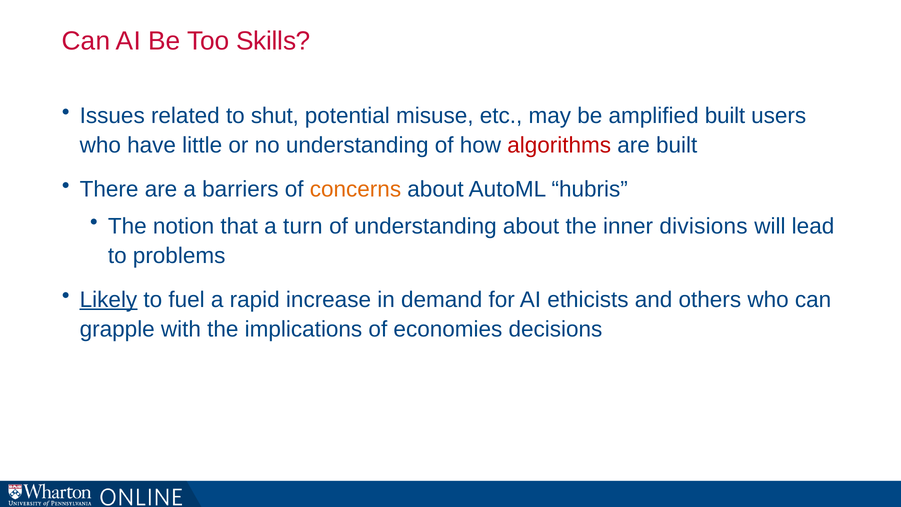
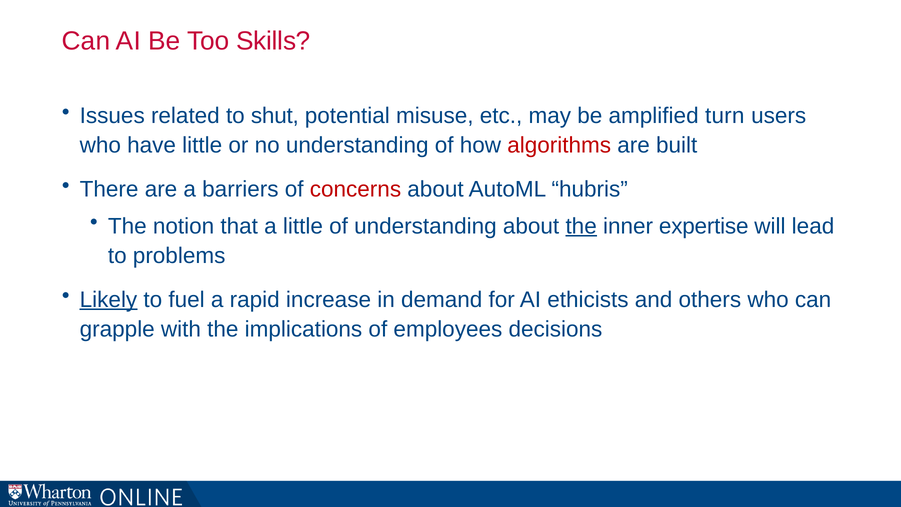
amplified built: built -> turn (725, 116)
concerns colour: orange -> red (355, 189)
a turn: turn -> little (303, 226)
the underline: none -> present (581, 226)
divisions: divisions -> expertise (704, 226)
economies: economies -> employees (448, 329)
